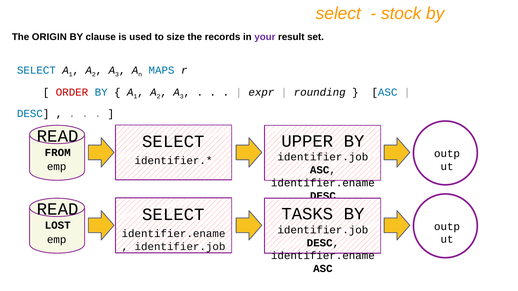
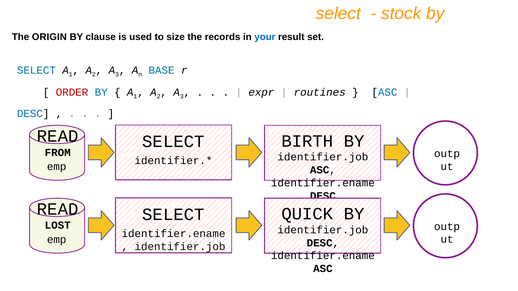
your colour: purple -> blue (265, 37)
MAPS: MAPS -> BASE (162, 70)
rounding: rounding -> routines (320, 92)
UPPER: UPPER -> BIRTH (307, 141)
TASKS: TASKS -> QUICK (307, 214)
